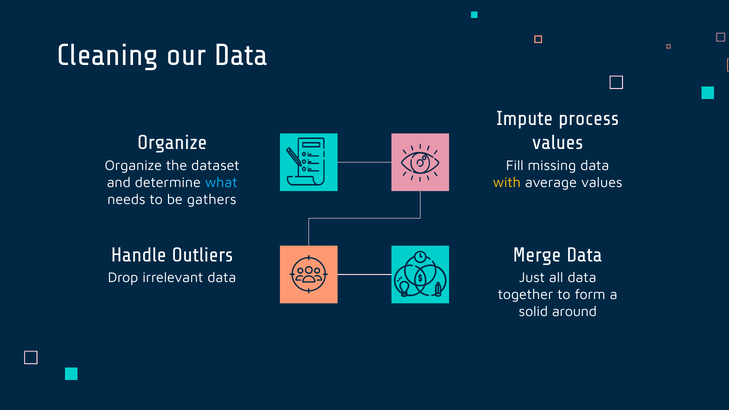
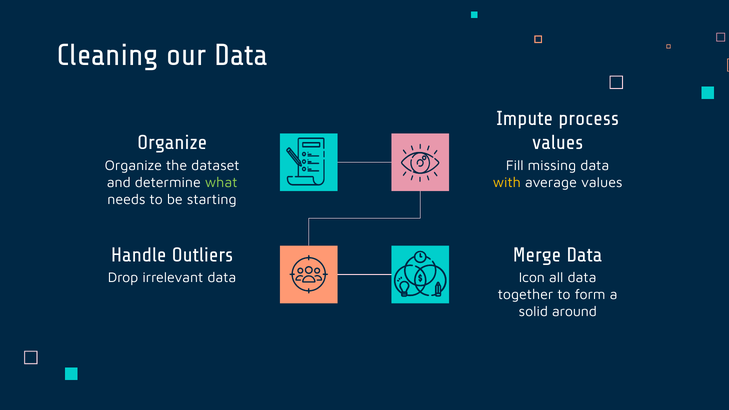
what colour: light blue -> light green (221, 183)
gathers: gathers -> starting (212, 200)
Just: Just -> Icon (532, 278)
